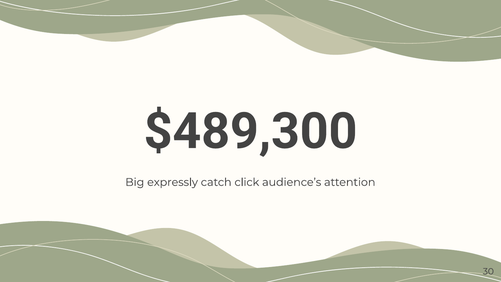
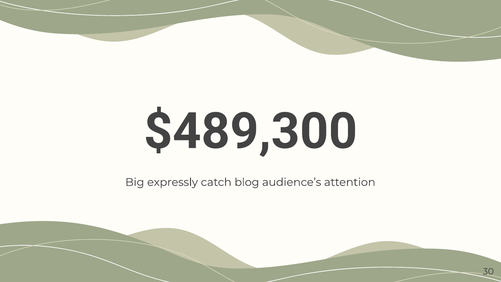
click: click -> blog (247, 182)
